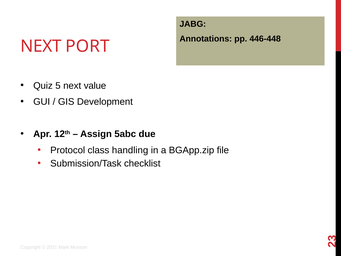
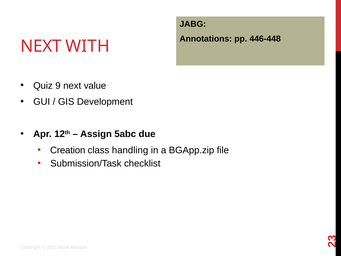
PORT: PORT -> WITH (88, 46)
5: 5 -> 9 (58, 86)
Protocol: Protocol -> Creation (68, 150)
